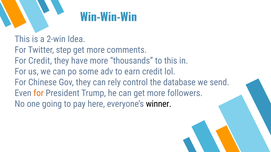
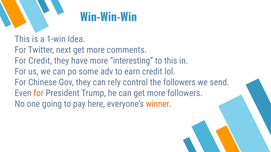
2-win: 2-win -> 1-win (56, 39)
step: step -> next (64, 50)
thousands: thousands -> interesting (132, 61)
the database: database -> followers (179, 83)
winner colour: black -> orange (159, 104)
